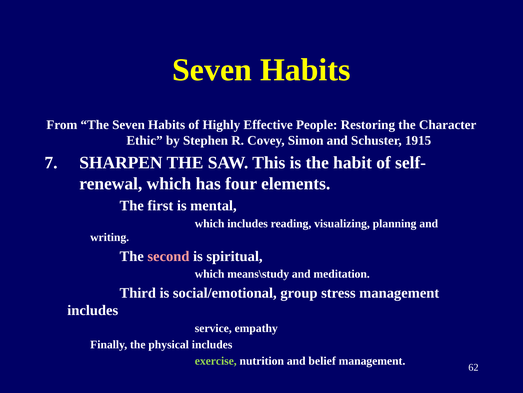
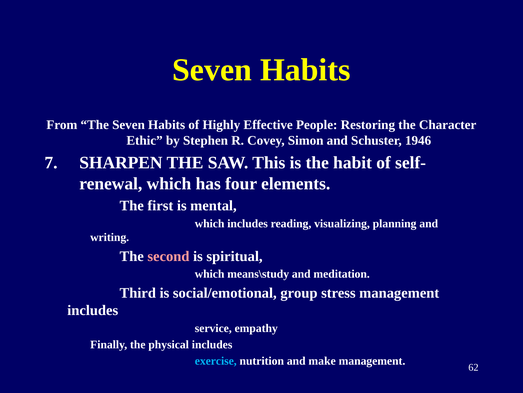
1915: 1915 -> 1946 (418, 140)
exercise colour: light green -> light blue (216, 360)
belief: belief -> make (322, 360)
